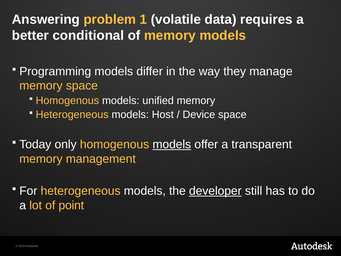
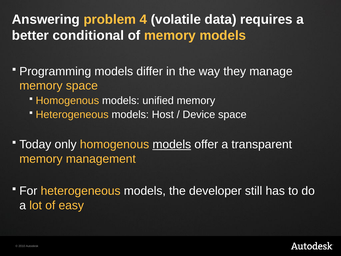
1: 1 -> 4 (143, 19)
developer underline: present -> none (215, 191)
point: point -> easy (71, 205)
